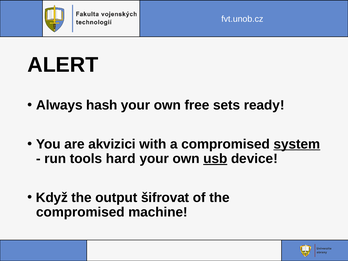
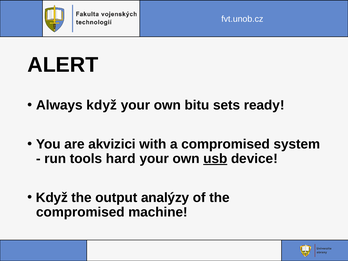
Always hash: hash -> když (102, 105)
free: free -> bitu (197, 105)
system underline: present -> none (297, 144)
šifrovat: šifrovat -> analýzy (165, 198)
